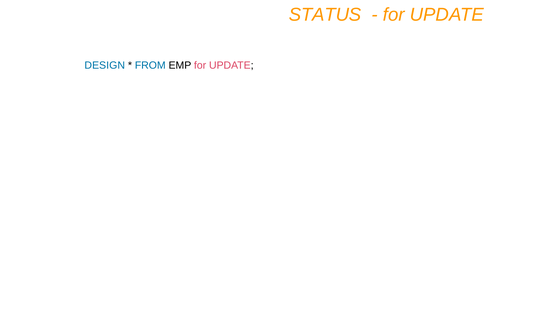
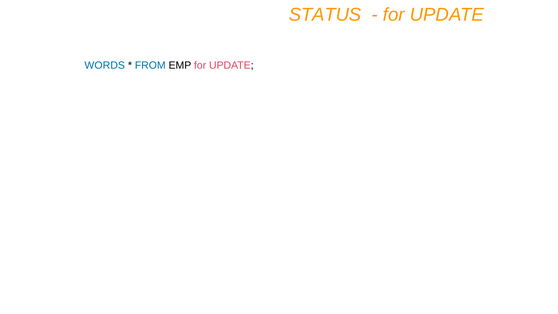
DESIGN: DESIGN -> WORDS (105, 65)
